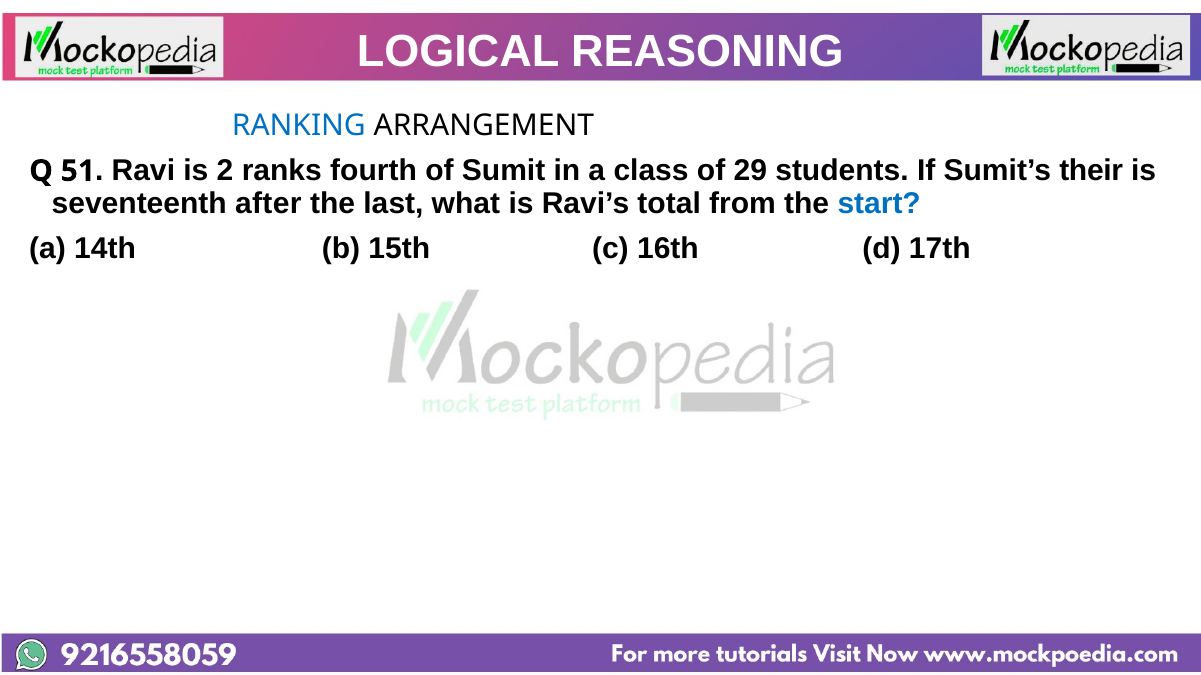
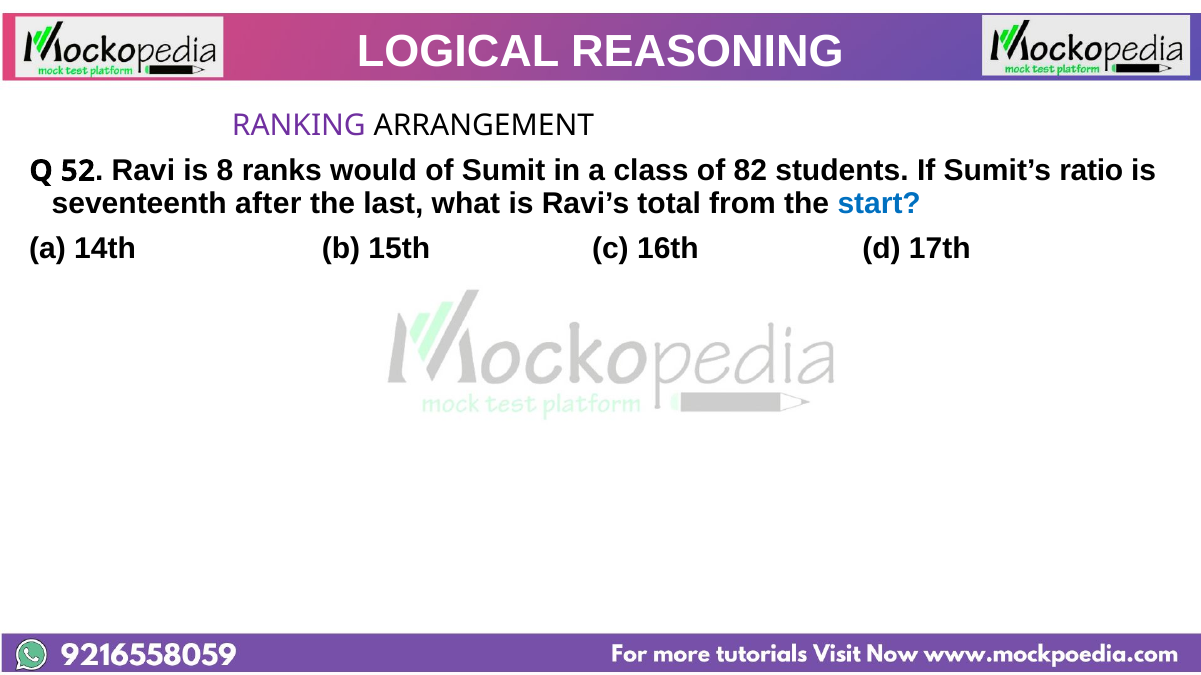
RANKING colour: blue -> purple (299, 126)
51: 51 -> 52 (78, 171)
2: 2 -> 8 (225, 171)
fourth: fourth -> would (374, 171)
29: 29 -> 82 (750, 171)
their: their -> ratio (1091, 171)
